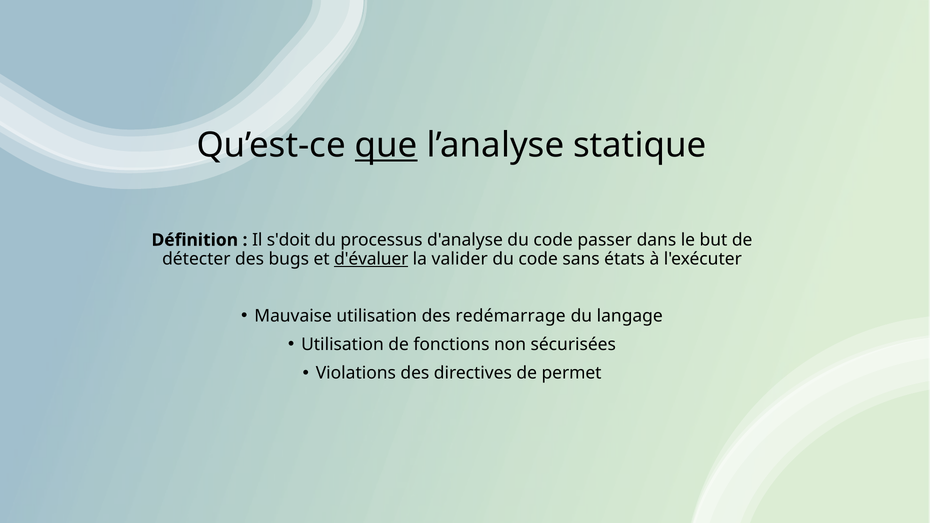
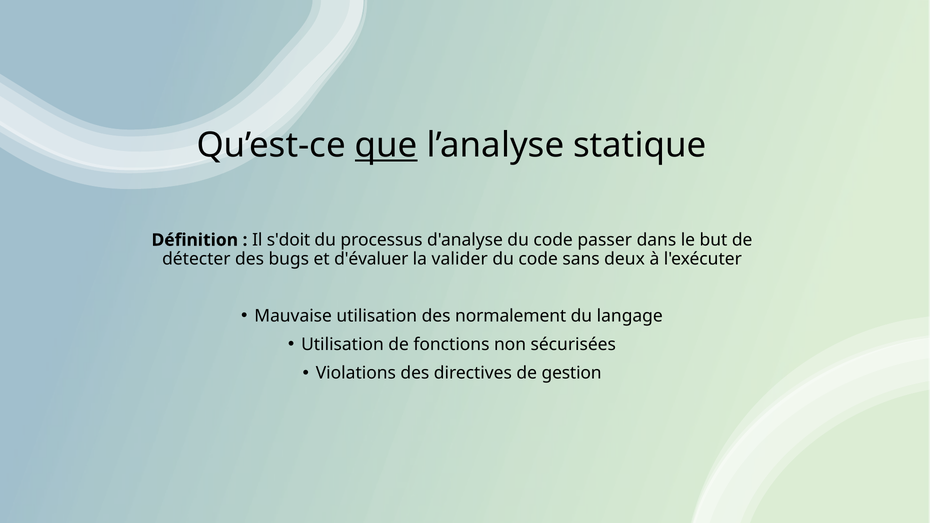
d'évaluer underline: present -> none (371, 259)
états: états -> deux (625, 259)
redémarrage: redémarrage -> normalement (511, 316)
permet: permet -> gestion (572, 373)
